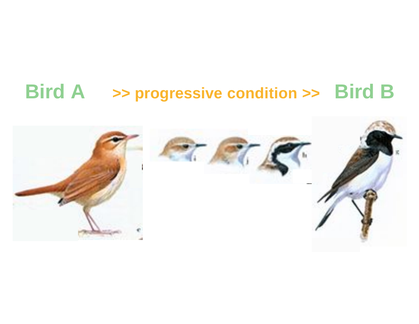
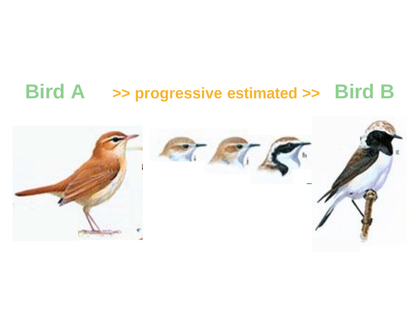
condition: condition -> estimated (262, 93)
